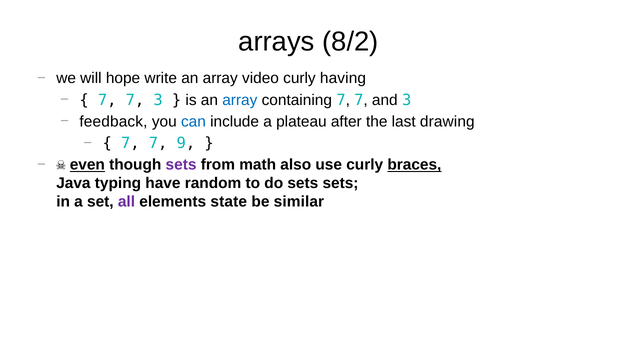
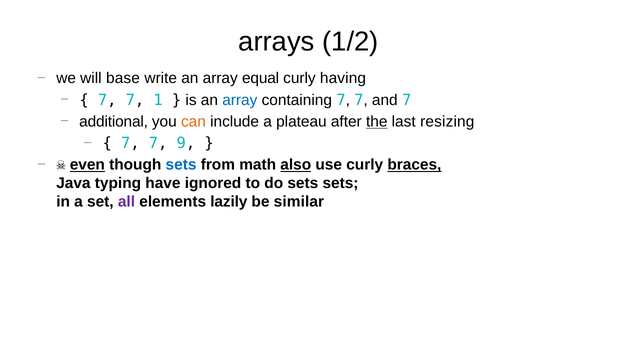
8/2: 8/2 -> 1/2 (350, 42)
hope: hope -> base (123, 78)
video: video -> equal (261, 78)
7 3: 3 -> 1 (158, 100)
and 3: 3 -> 7 (407, 100)
feedback: feedback -> additional (114, 122)
can colour: blue -> orange (193, 122)
the underline: none -> present (377, 122)
drawing: drawing -> resizing (447, 122)
sets colour: purple -> blue (181, 165)
also underline: none -> present (296, 165)
random: random -> ignored (213, 183)
state: state -> lazily (229, 202)
